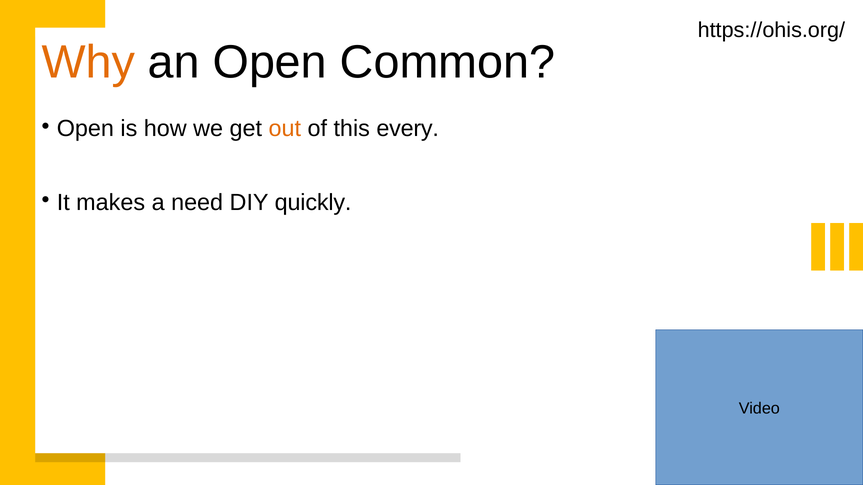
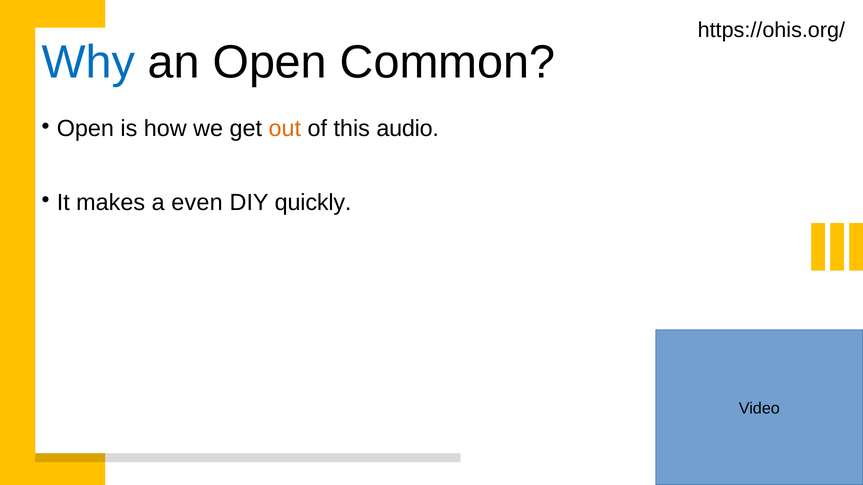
Why colour: orange -> blue (88, 62)
every: every -> audio (408, 129)
need: need -> even (197, 203)
